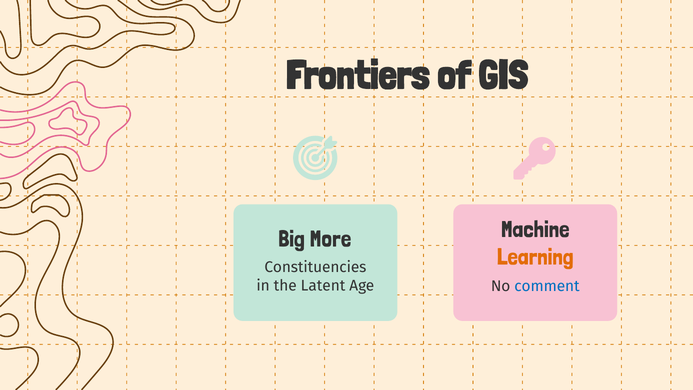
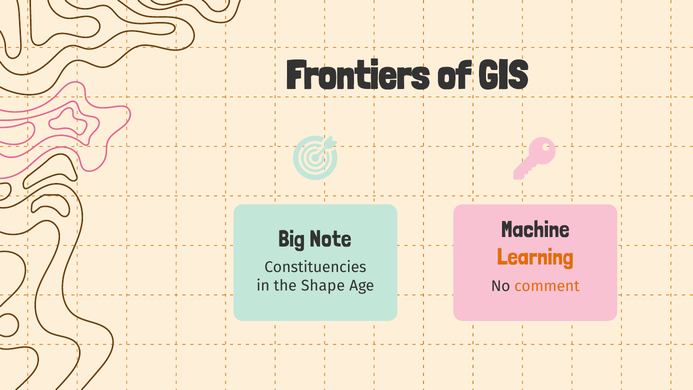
More: More -> Note (330, 239)
Latent: Latent -> Shape (323, 286)
comment colour: blue -> orange (547, 286)
